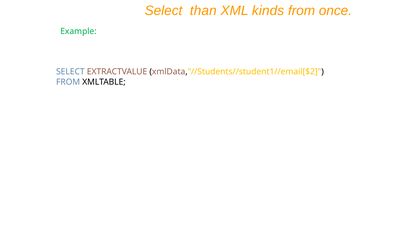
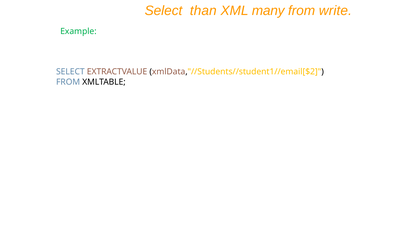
kinds: kinds -> many (268, 11)
once: once -> write (335, 11)
